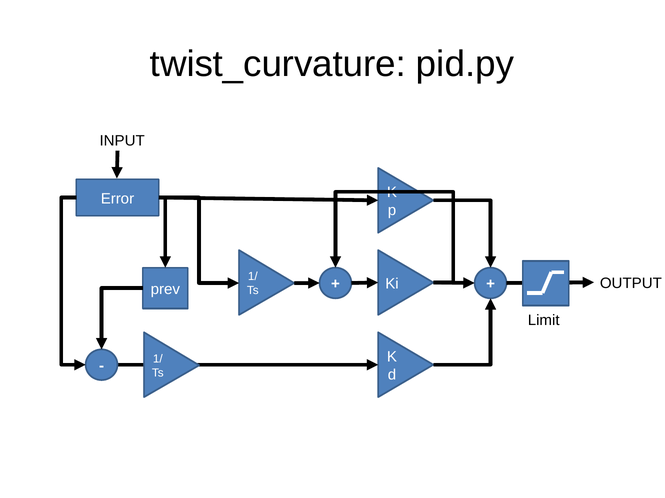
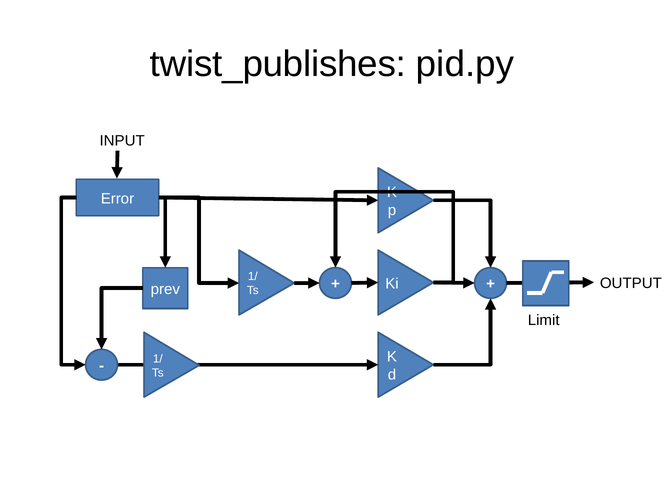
twist_curvature: twist_curvature -> twist_publishes (278, 64)
